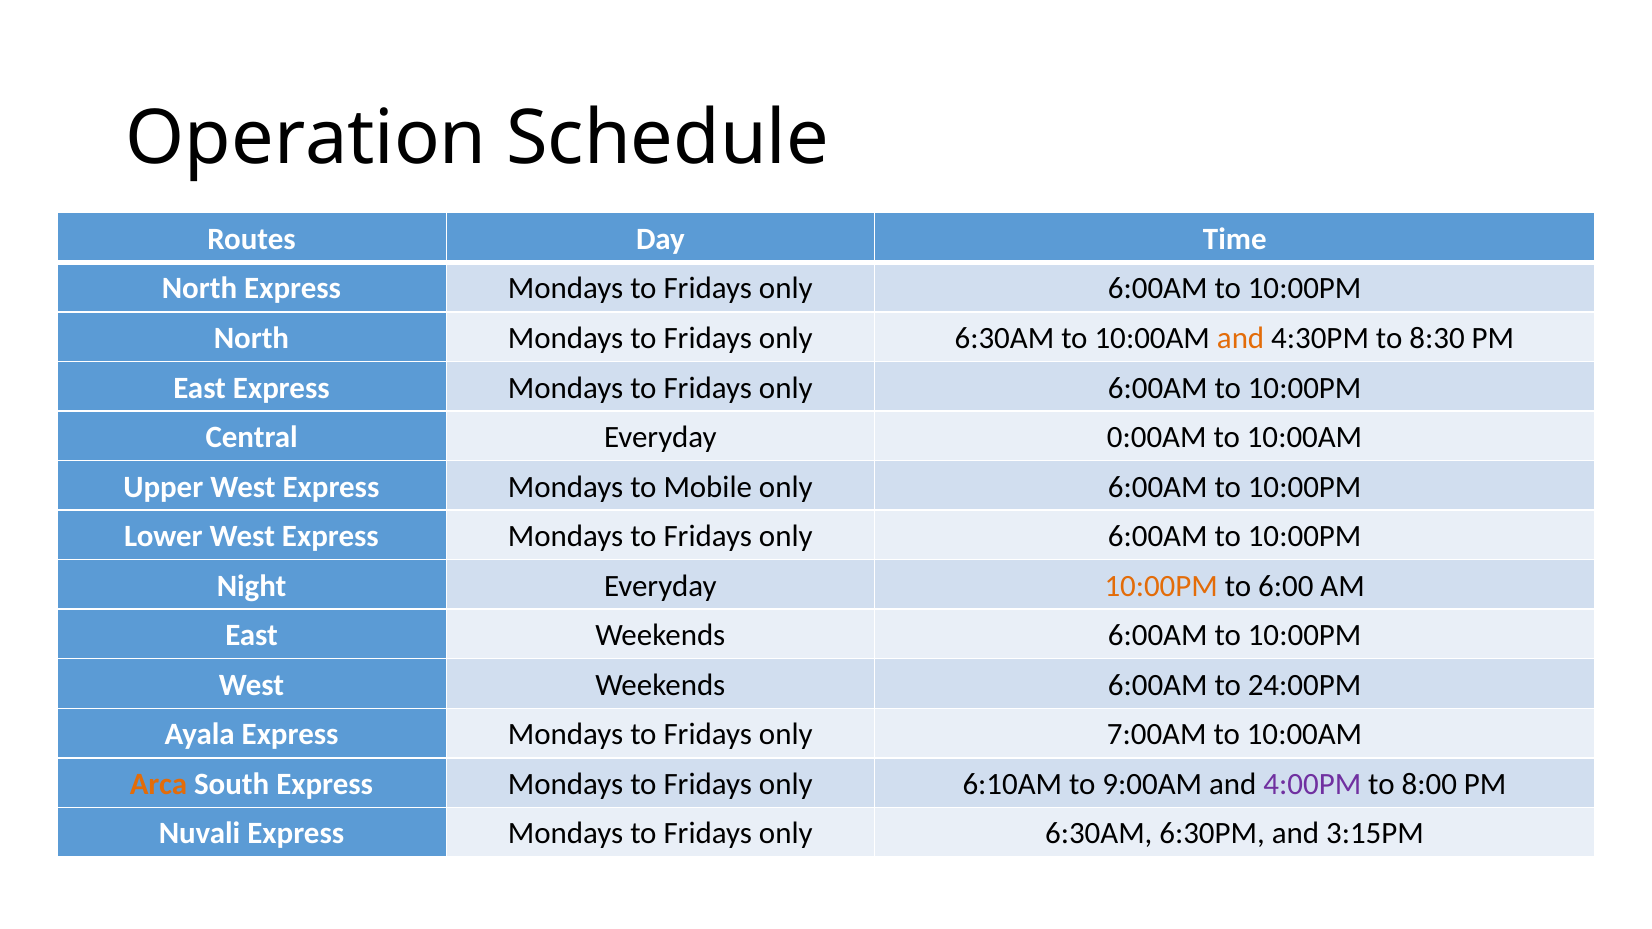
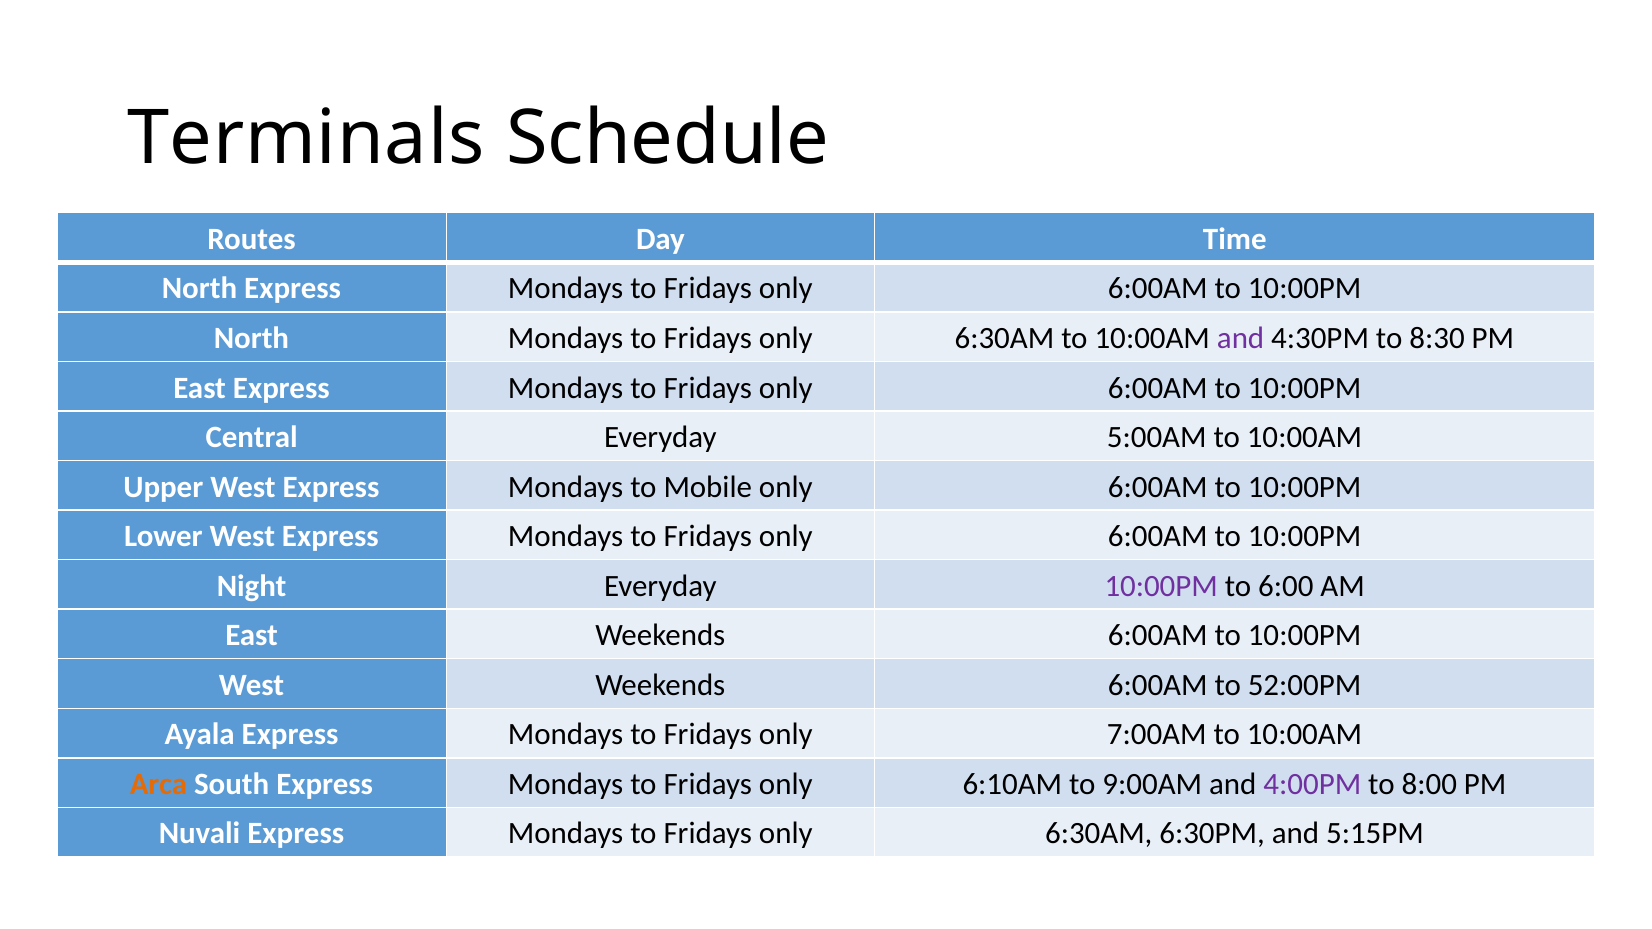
Operation: Operation -> Terminals (306, 139)
and colour: orange -> purple (1241, 338)
0:00AM: 0:00AM -> 5:00AM (1157, 438)
10:00PM colour: orange -> purple (1161, 586)
24:00PM: 24:00PM -> 52:00PM (1305, 685)
3:15PM: 3:15PM -> 5:15PM (1375, 834)
